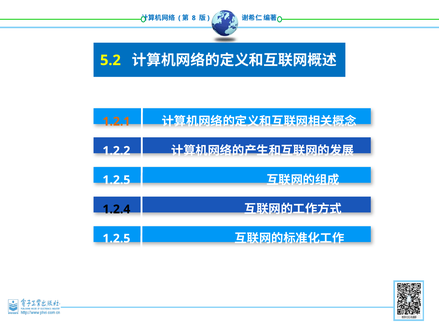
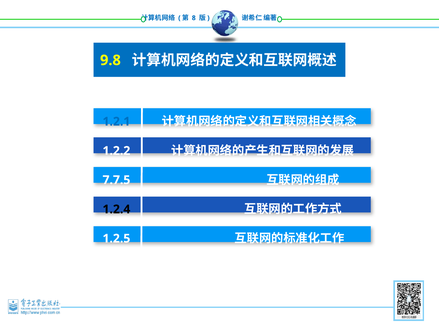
5.2: 5.2 -> 9.8 (110, 60)
1.2.1 colour: orange -> blue (116, 122)
1.2.5: 1.2.5 -> 7.7.5 (116, 180)
